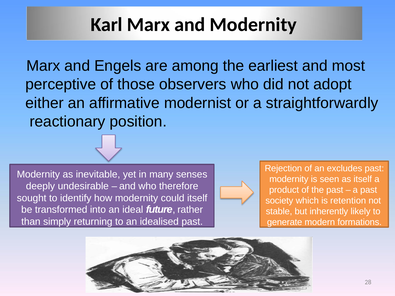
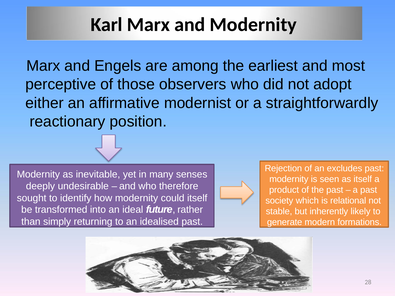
retention: retention -> relational (348, 201)
